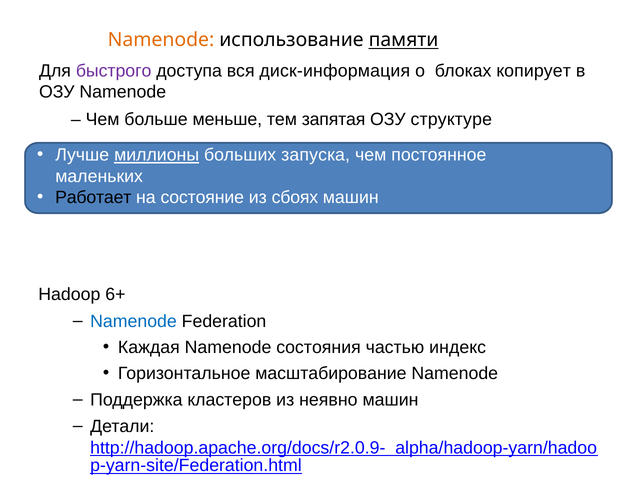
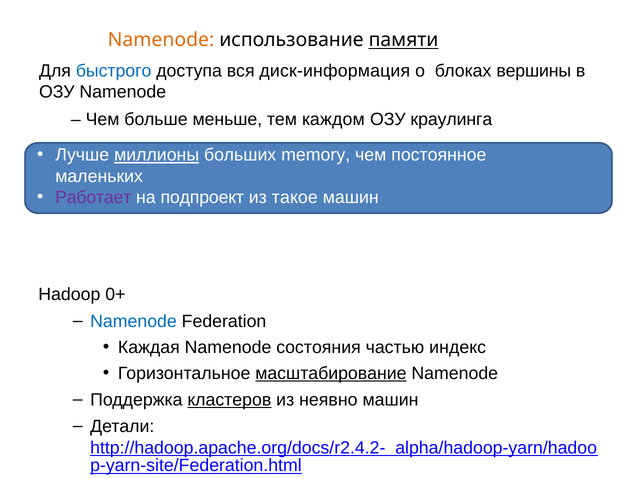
быстрого colour: purple -> blue (114, 71)
копирует: копирует -> вершины (534, 71)
запятая: запятая -> каждом (333, 119)
структуре: структуре -> краулинга (451, 119)
запуска: запуска -> memory (316, 155)
Работает colour: black -> purple (93, 198)
состояние: состояние -> подпроект (202, 198)
сбоях: сбоях -> такое (295, 198)
6+: 6+ -> 0+ (115, 294)
масштабирование underline: none -> present (331, 373)
кластеров underline: none -> present (229, 400)
http://hadoop.apache.org/docs/r2.0.9-: http://hadoop.apache.org/docs/r2.0.9- -> http://hadoop.apache.org/docs/r2.4.2- (238, 448)
